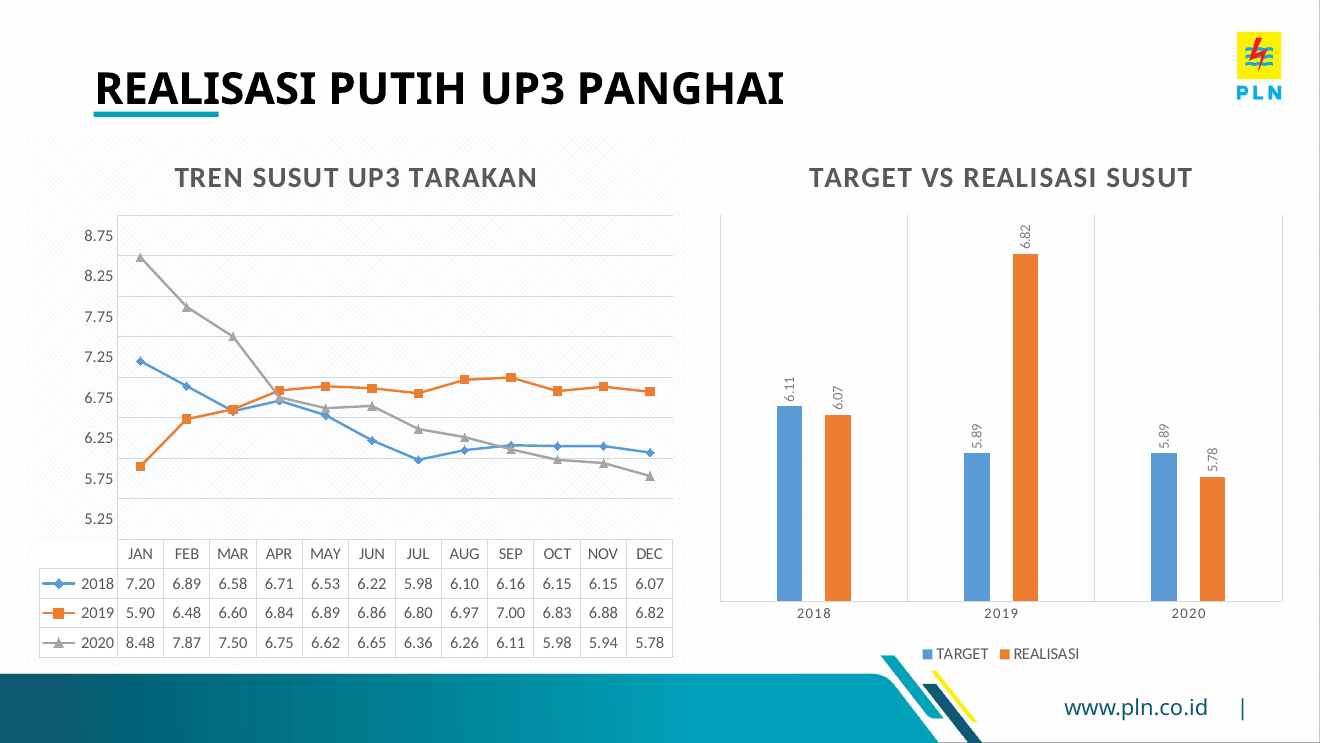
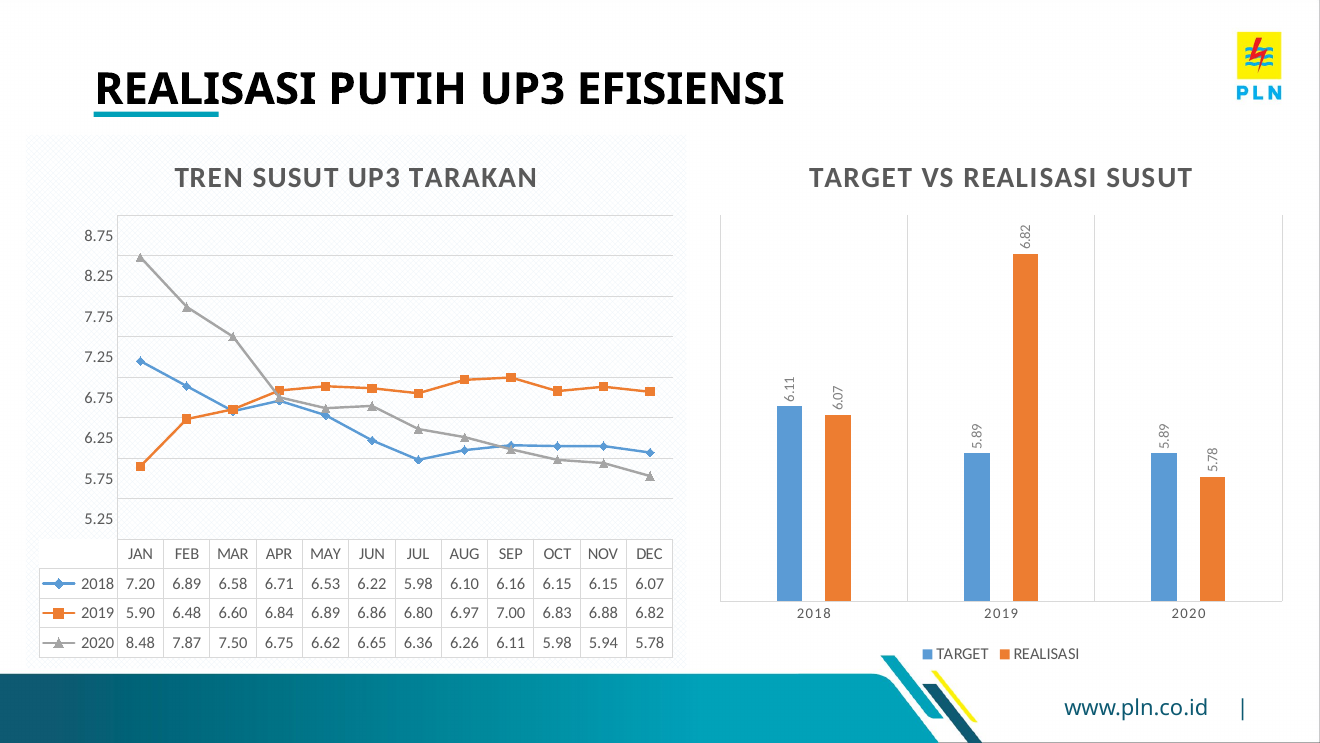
PANGHAI: PANGHAI -> EFISIENSI (681, 89)
